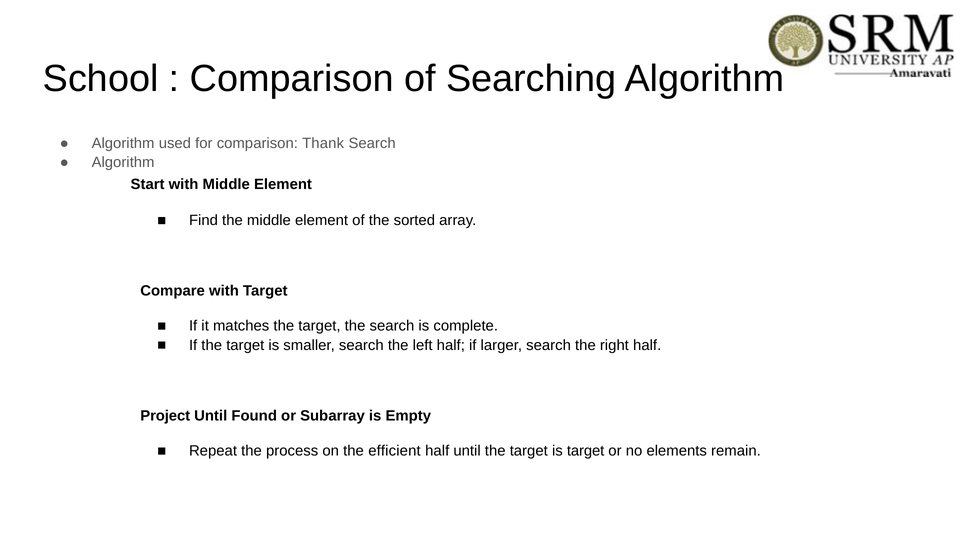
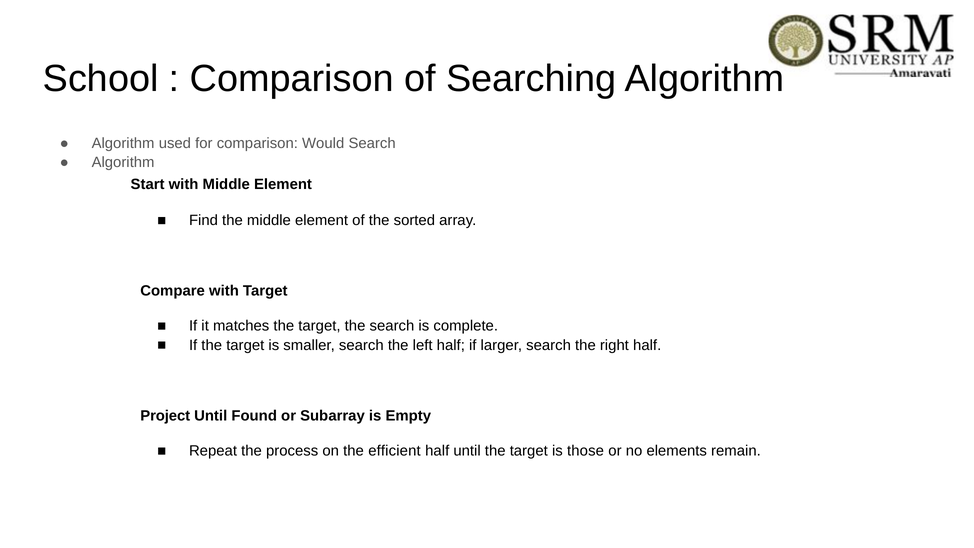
Thank: Thank -> Would (323, 143)
is target: target -> those (586, 451)
